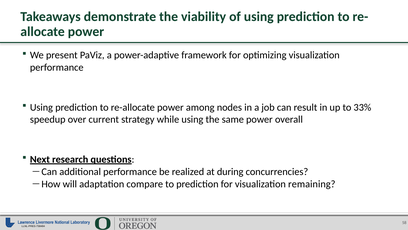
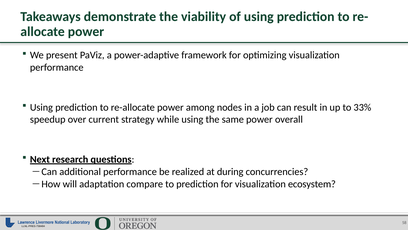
remaining: remaining -> ecosystem (312, 184)
